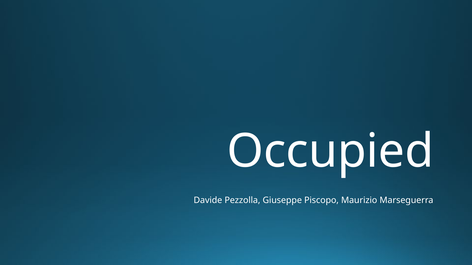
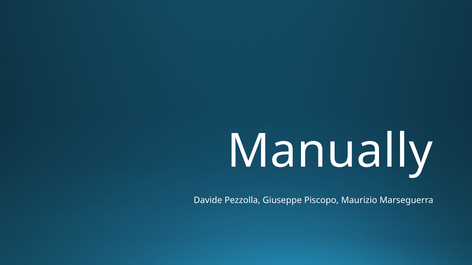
Occupied: Occupied -> Manually (330, 151)
